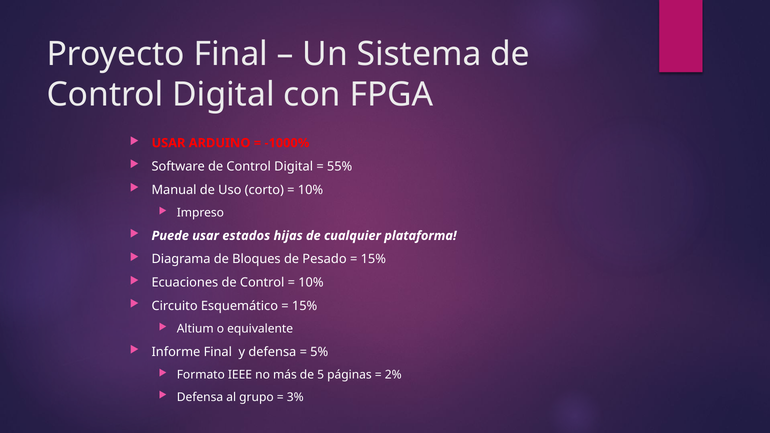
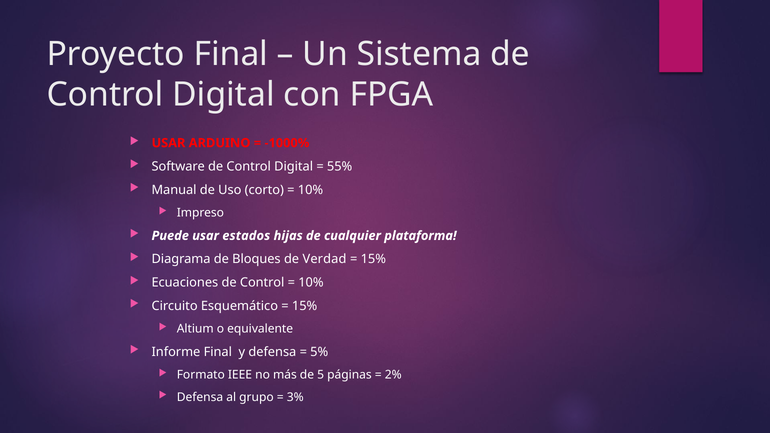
Pesado: Pesado -> Verdad (324, 259)
